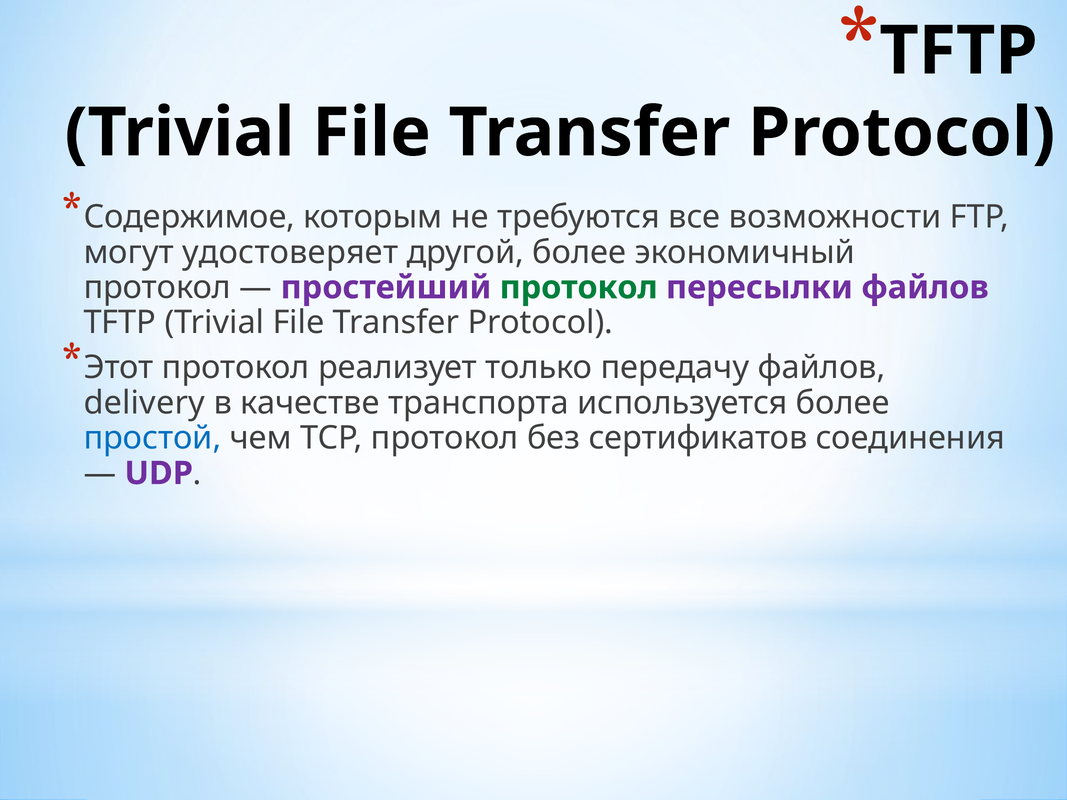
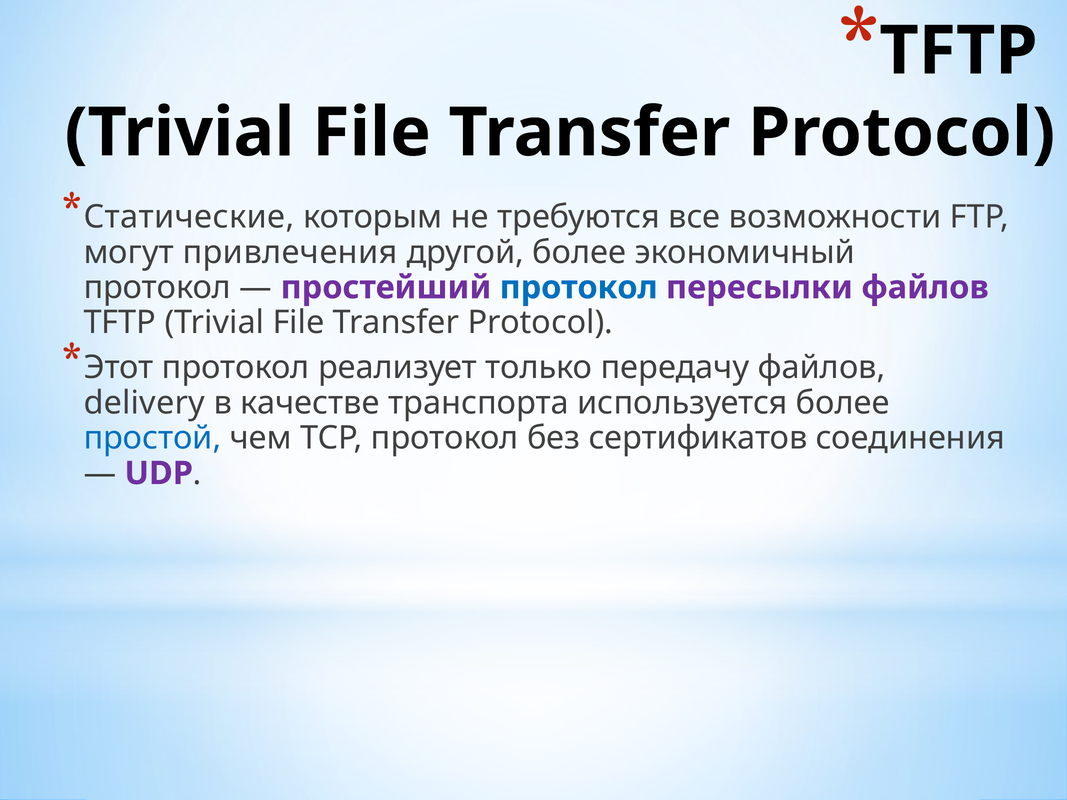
Содержимое: Содержимое -> Статические (189, 217)
удостоверяет: удостоверяет -> привлечения (290, 252)
протокол colour: green -> blue (579, 288)
